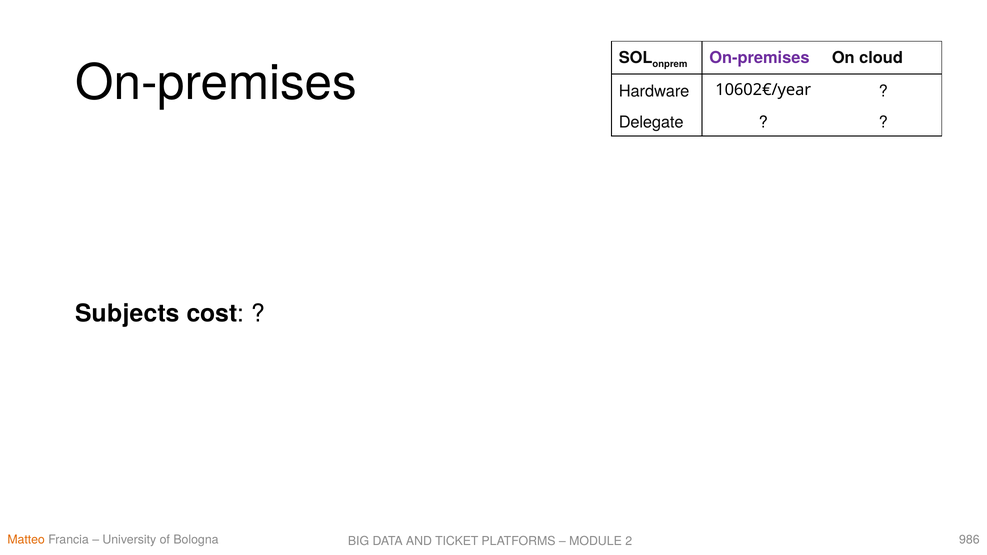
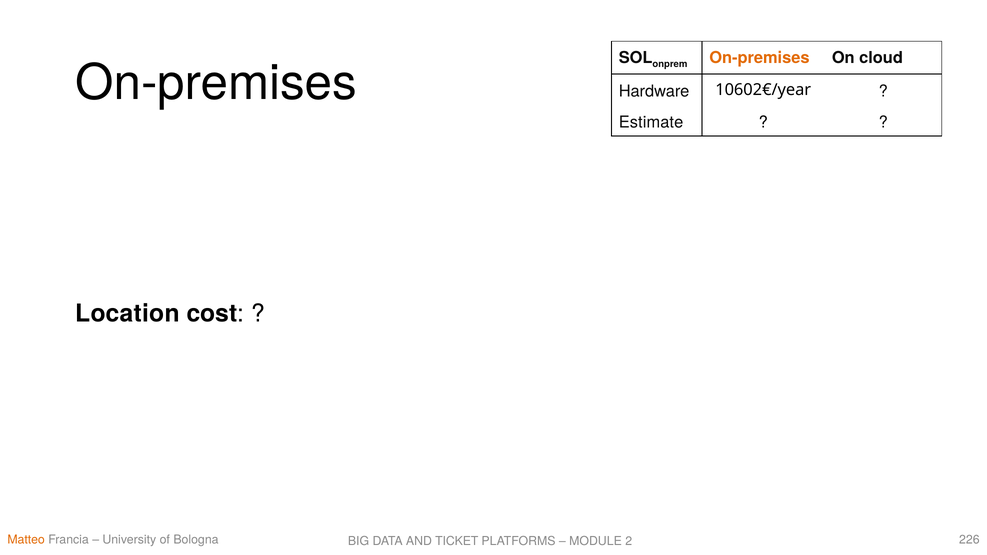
On-premises colour: purple -> orange (759, 58)
Delegate: Delegate -> Estimate (651, 122)
Subjects: Subjects -> Location (127, 314)
986: 986 -> 226 (969, 540)
